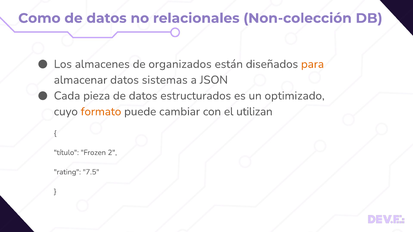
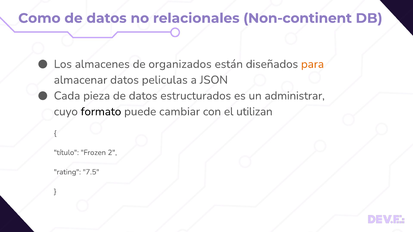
Non-colección: Non-colección -> Non-continent (298, 18)
sistemas: sistemas -> peliculas (165, 80)
optimizado: optimizado -> administrar (295, 96)
formato colour: orange -> black (101, 112)
